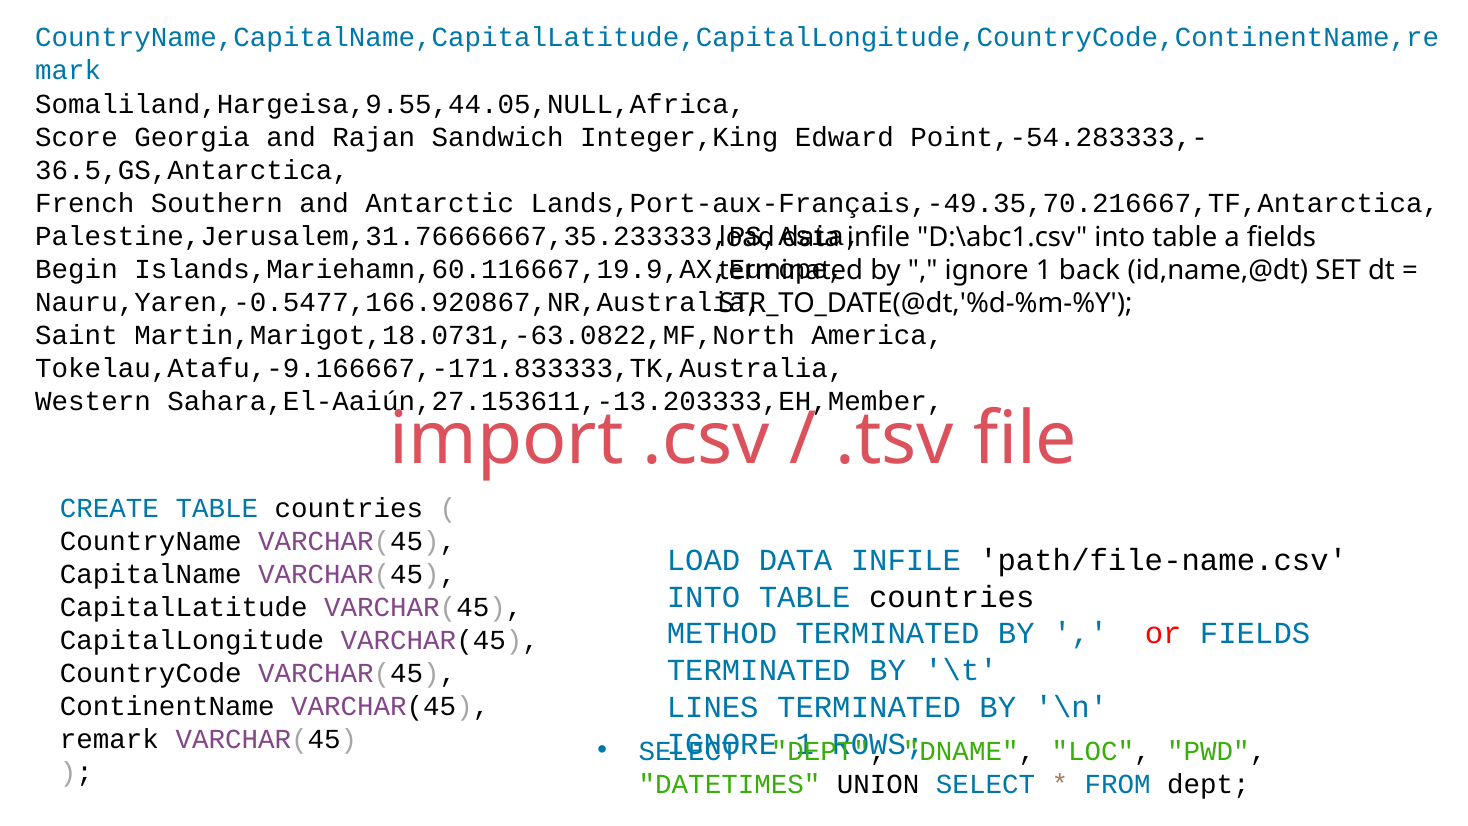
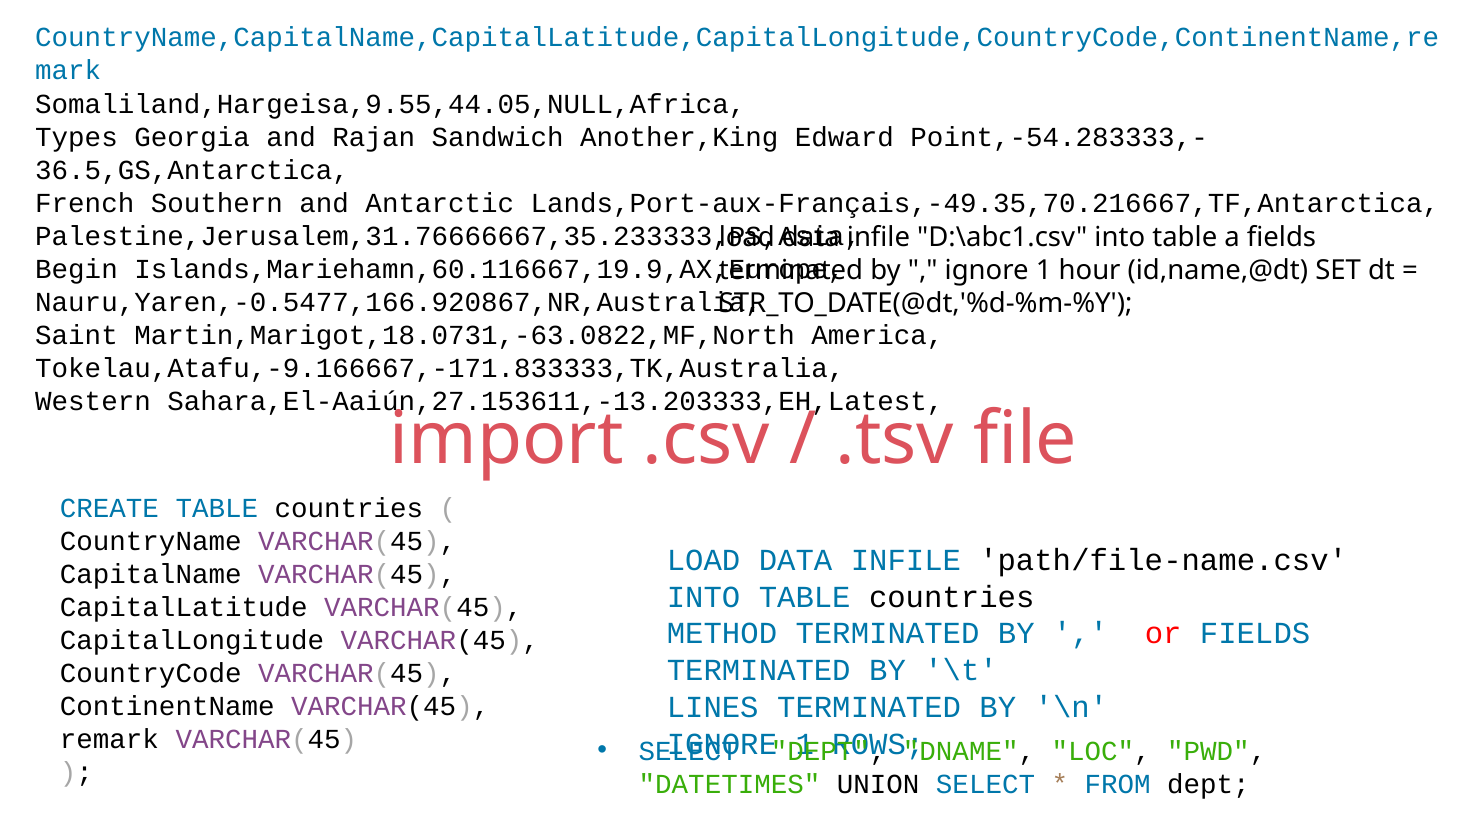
Score: Score -> Types (76, 137)
Integer,King: Integer,King -> Another,King (679, 137)
back: back -> hour (1090, 270)
Sahara,El-Aaiún,27.153611,-13.203333,EH,Member: Sahara,El-Aaiún,27.153611,-13.203333,EH,Member -> Sahara,El-Aaiún,27.153611,-13.203333,EH,Latest (555, 401)
